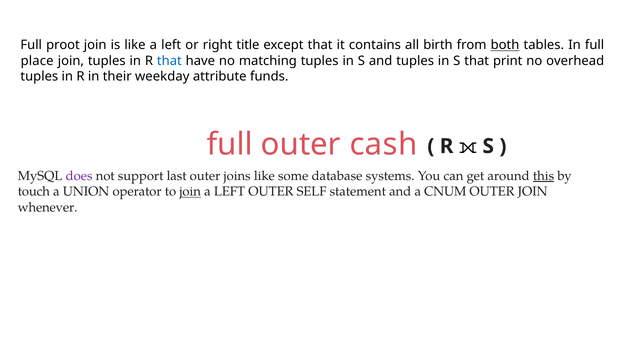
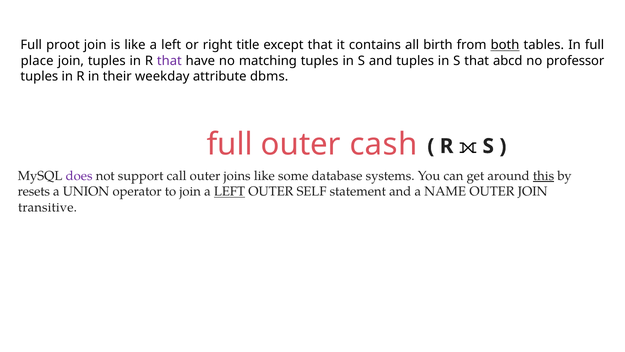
that colour: blue -> purple (169, 61)
print: print -> abcd (508, 61)
overhead: overhead -> professor (575, 61)
funds: funds -> dbms (269, 76)
last: last -> call (177, 176)
touch: touch -> resets (34, 191)
join underline: present -> none (190, 191)
LEFT underline: none -> present (229, 191)
CNUM: CNUM -> NAME (445, 191)
whenever: whenever -> transitive (47, 207)
